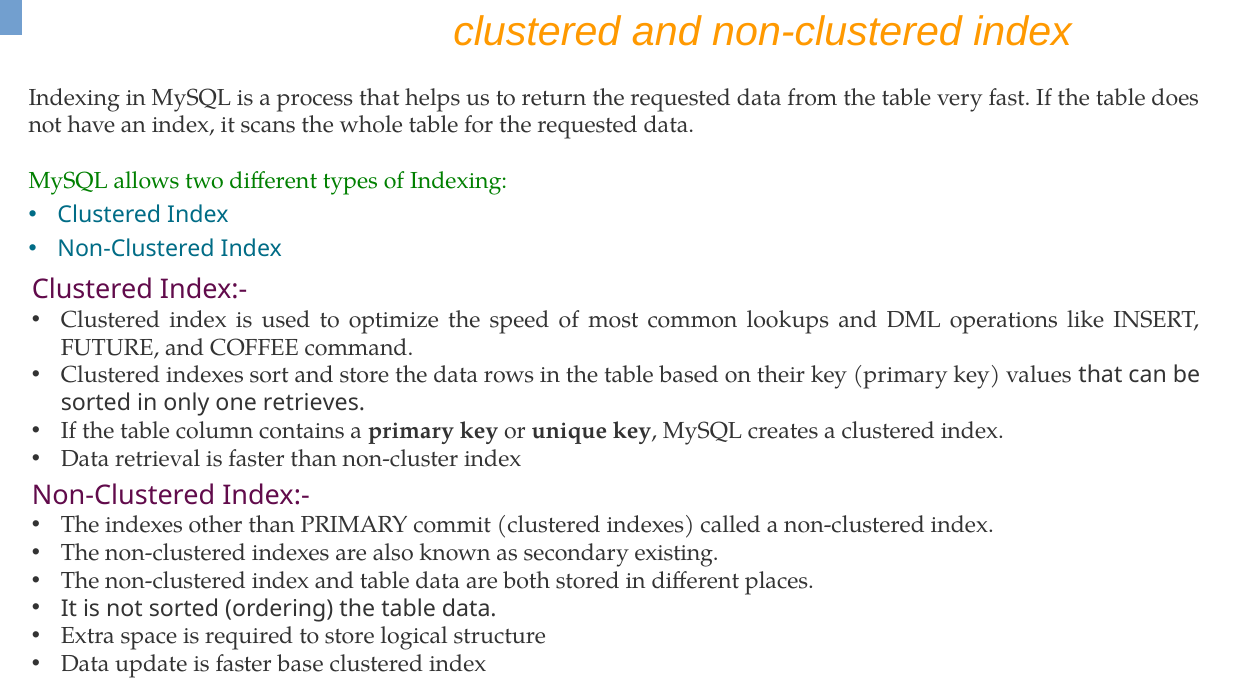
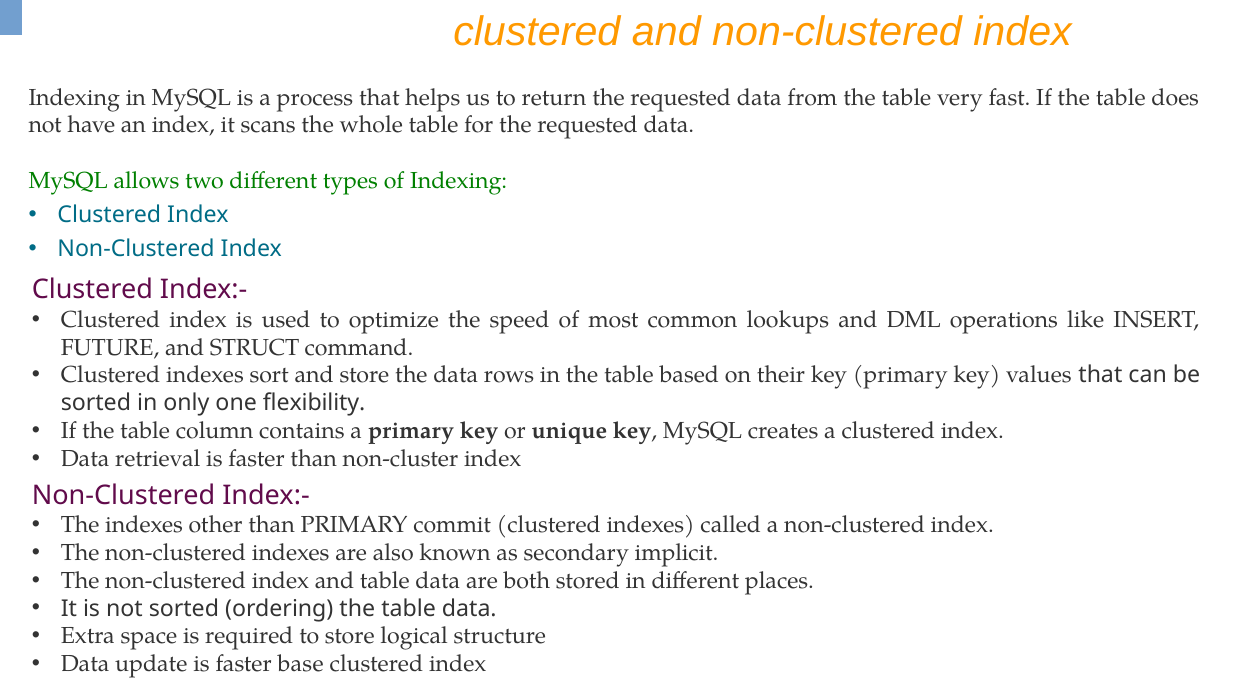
COFFEE: COFFEE -> STRUCT (255, 348)
retrieves: retrieves -> flexibility (314, 403)
existing: existing -> implicit (677, 553)
